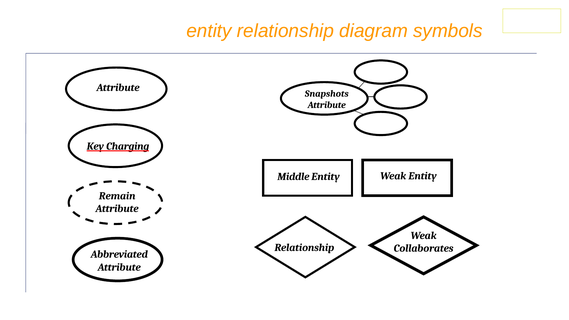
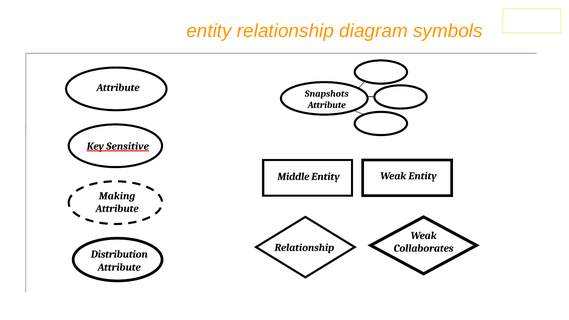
Charging: Charging -> Sensitive (128, 146)
Remain: Remain -> Making (117, 196)
Abbreviated: Abbreviated -> Distribution (119, 254)
